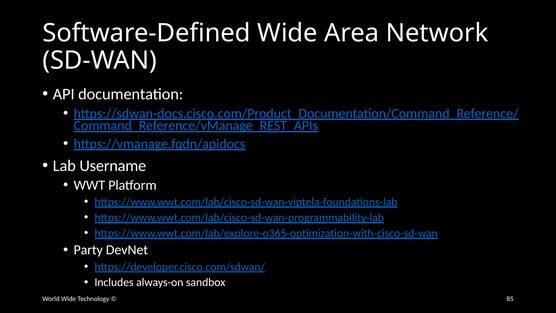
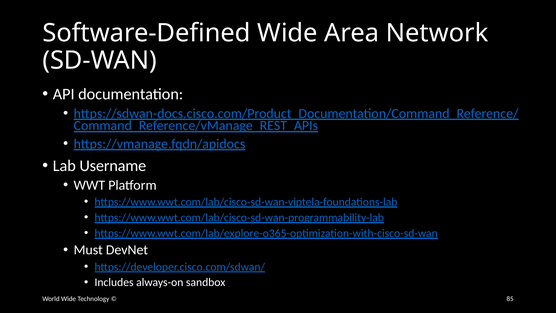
Party: Party -> Must (88, 250)
